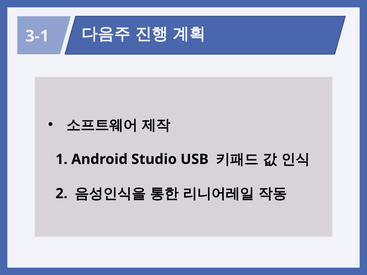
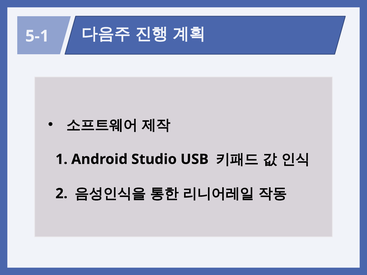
3-1: 3-1 -> 5-1 (37, 36)
